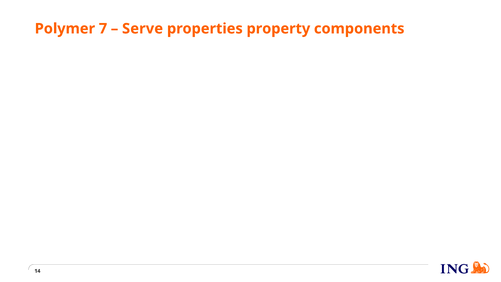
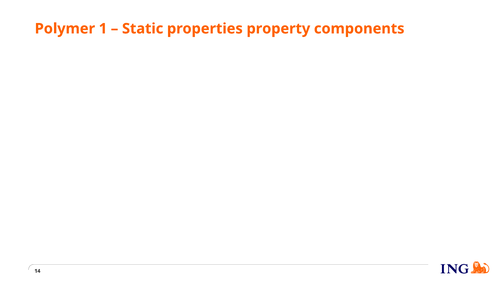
7: 7 -> 1 (103, 29)
Serve: Serve -> Static (143, 29)
